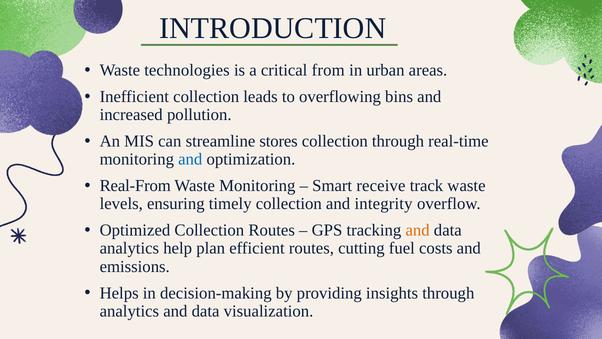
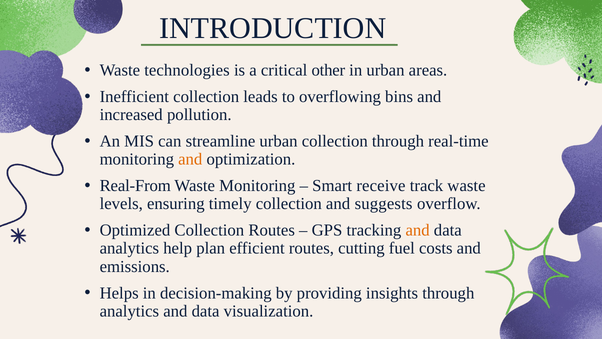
from: from -> other (328, 70)
streamline stores: stores -> urban (279, 141)
and colour: blue -> orange (190, 159)
integrity: integrity -> suggests (384, 204)
